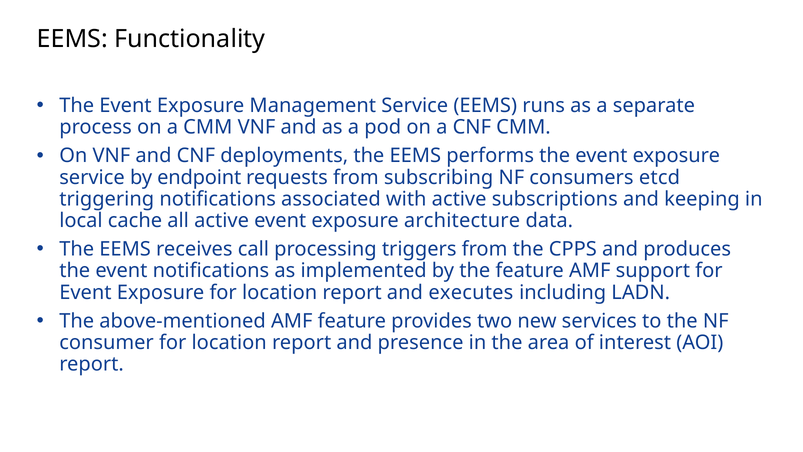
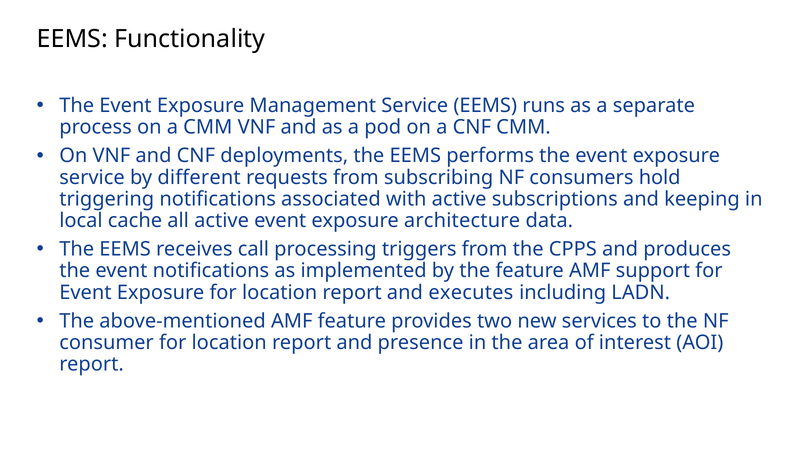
endpoint: endpoint -> different (199, 177)
etcd: etcd -> hold (660, 177)
